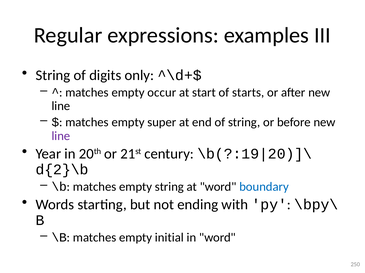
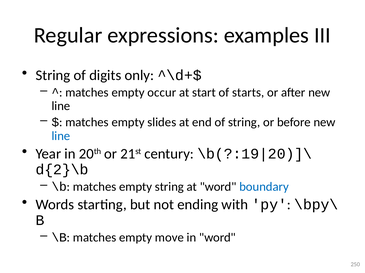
super: super -> slides (162, 123)
line colour: purple -> blue (61, 136)
initial: initial -> move (169, 238)
